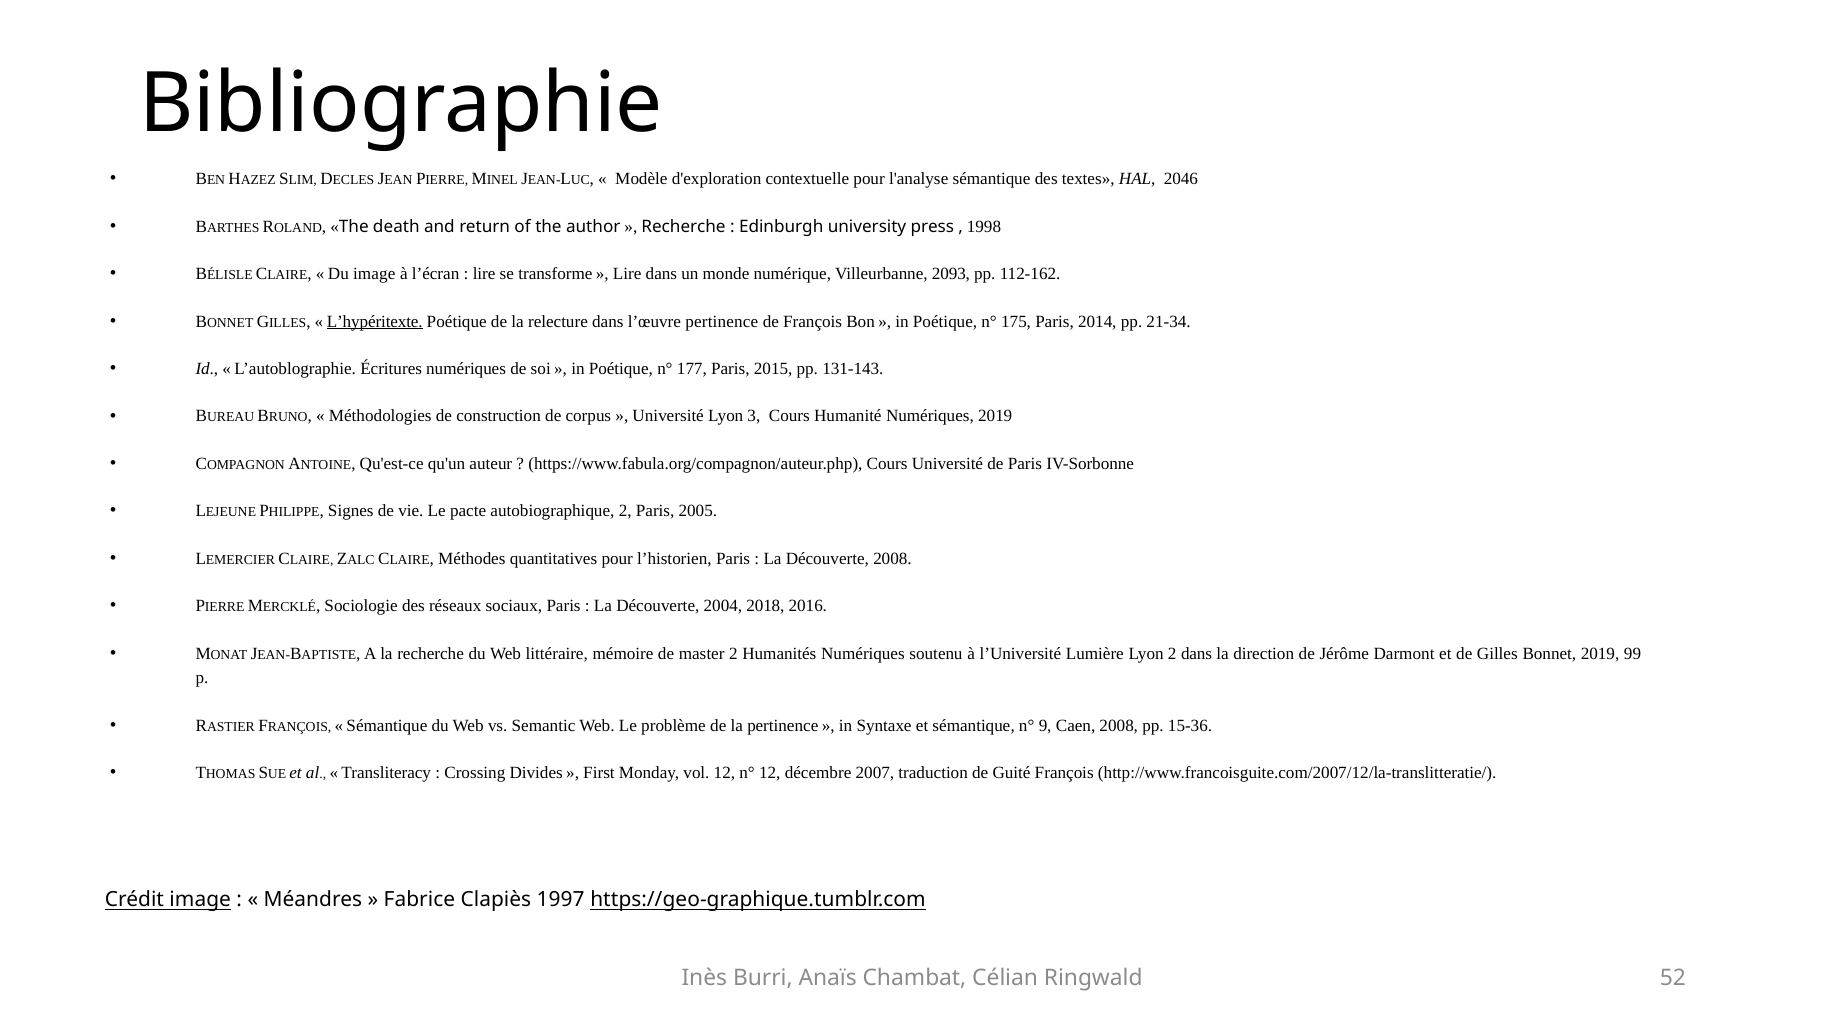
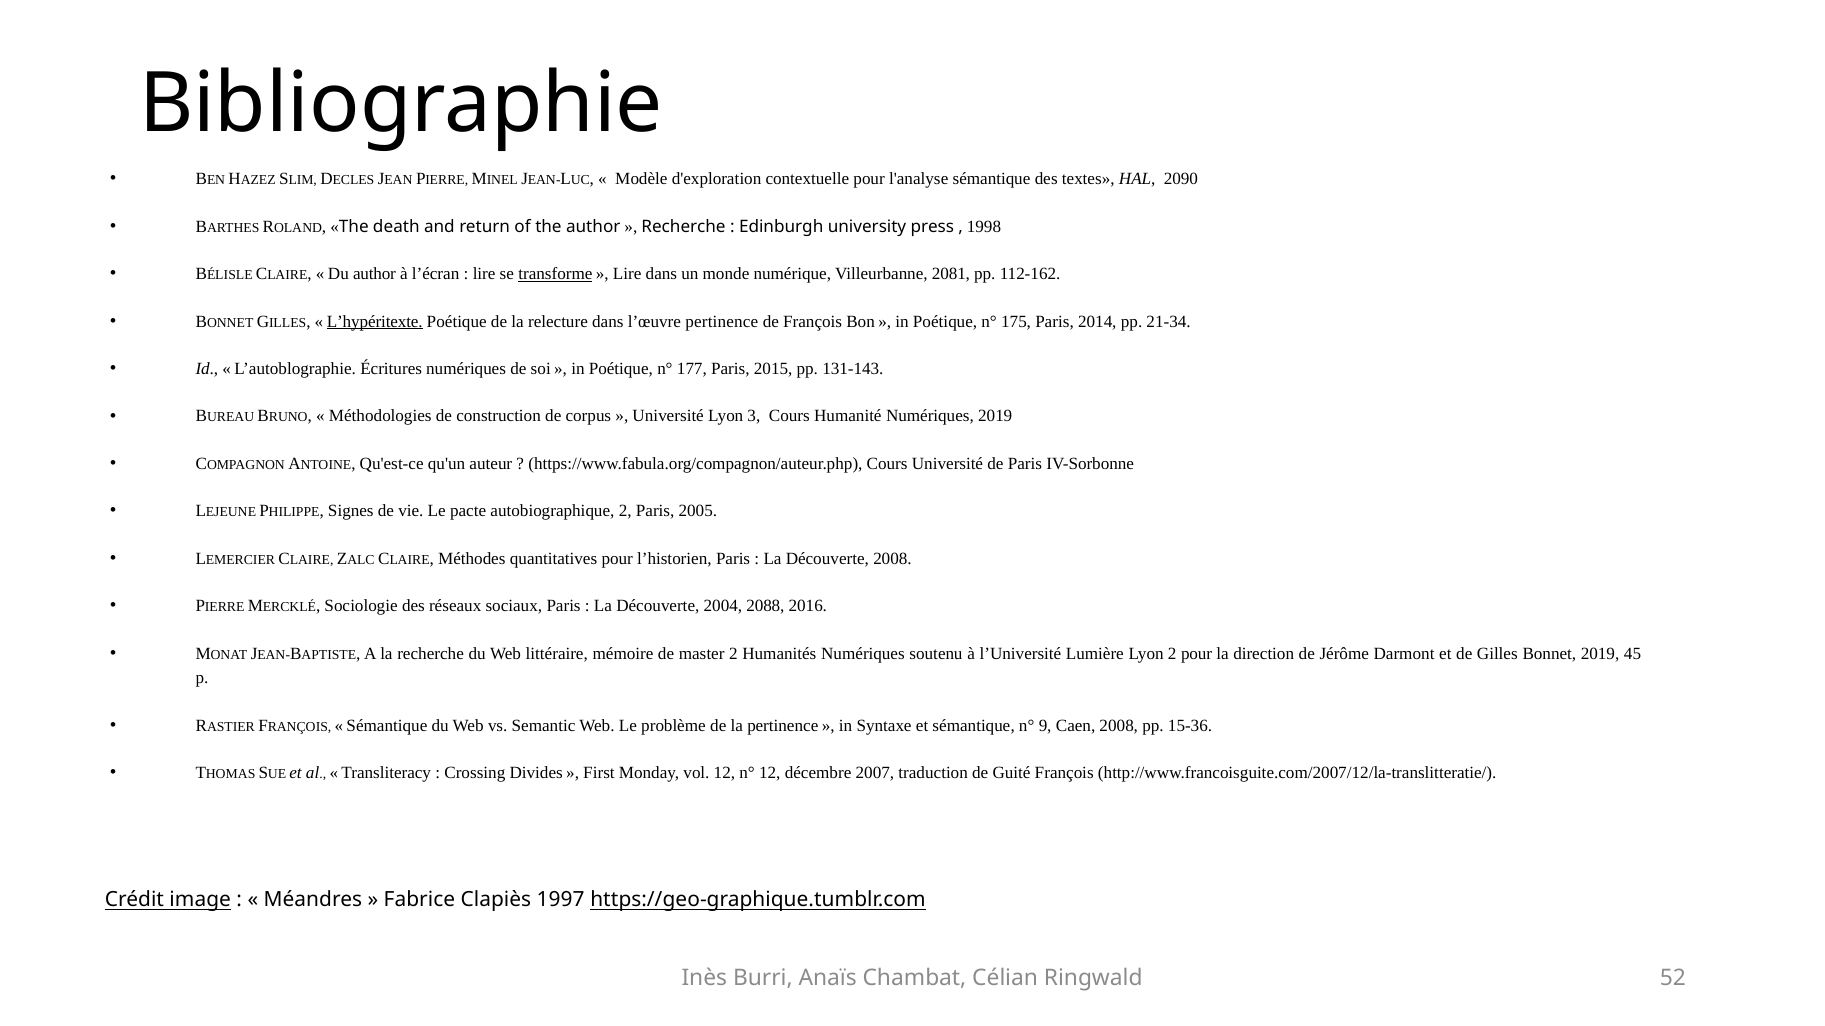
2046: 2046 -> 2090 (1181, 179)
Du image: image -> author (374, 274)
transforme underline: none -> present (555, 274)
2093: 2093 -> 2081 (951, 274)
2018: 2018 -> 2088 (765, 606)
2 dans: dans -> pour (1197, 654)
99: 99 -> 45 (1632, 654)
